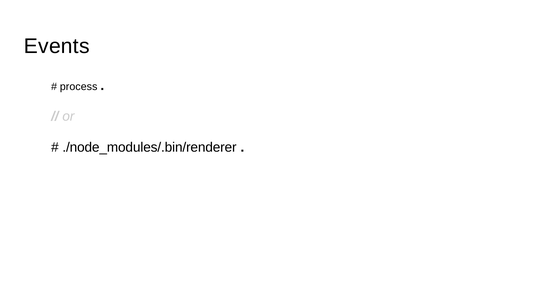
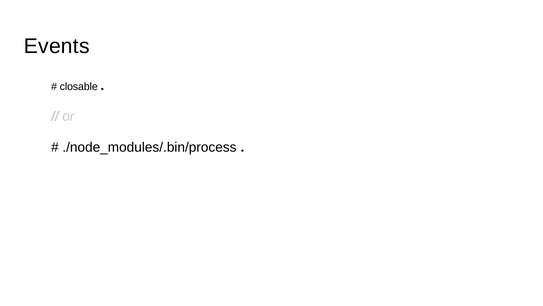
process: process -> closable (79, 86)
./node_modules/.bin/renderer: ./node_modules/.bin/renderer -> ./node_modules/.bin/process (149, 147)
